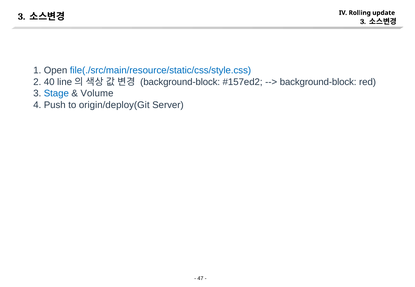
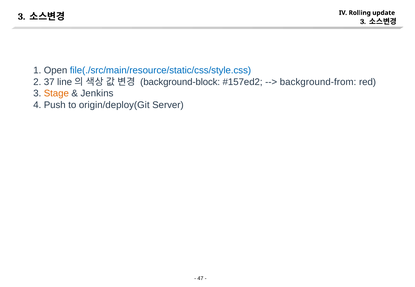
40: 40 -> 37 (49, 82)
background-block: background-block -> background-from (318, 82)
Stage colour: blue -> orange (56, 93)
Volume: Volume -> Jenkins (97, 93)
